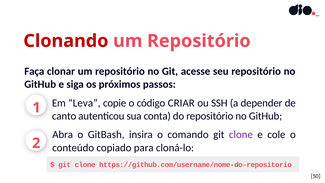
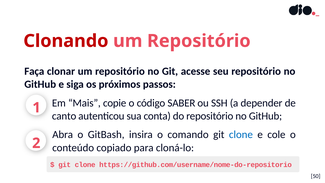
Leva: Leva -> Mais (84, 103)
CRIAR: CRIAR -> SABER (181, 103)
clone colour: purple -> blue (241, 135)
